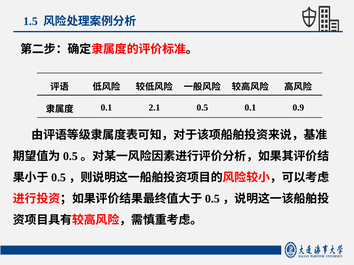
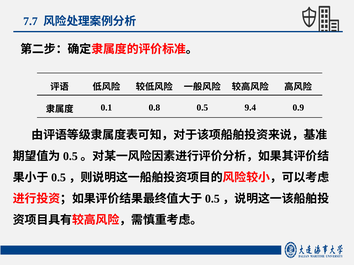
1.5: 1.5 -> 7.7 (30, 21)
2.1: 2.1 -> 0.8 (154, 108)
0.5 0.1: 0.1 -> 9.4 (250, 108)
